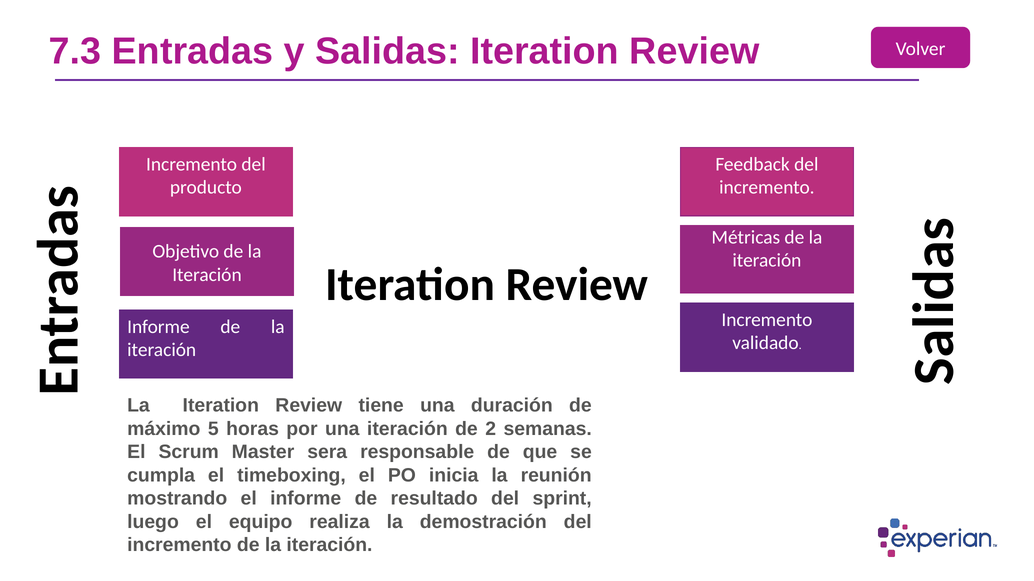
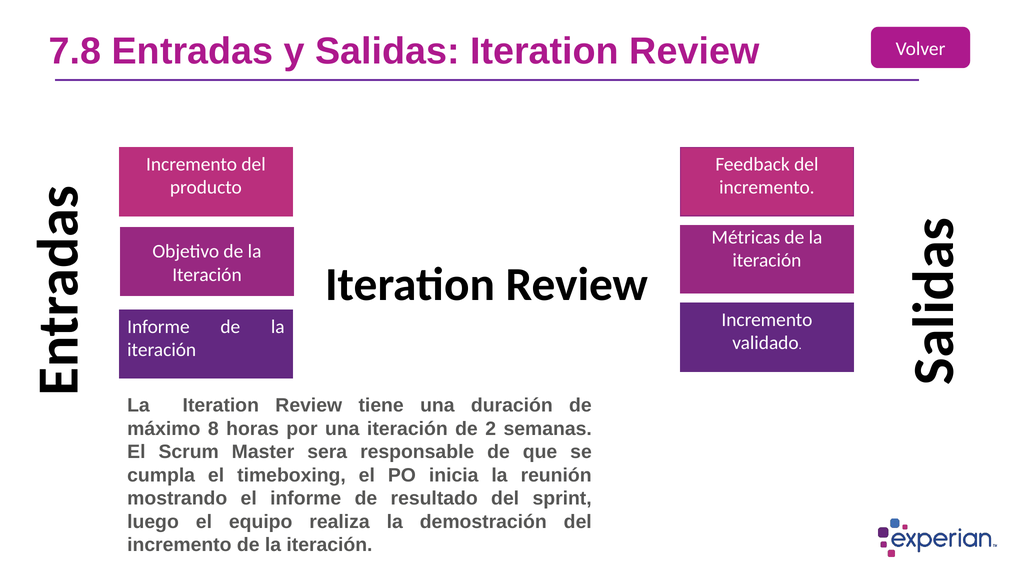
7.3: 7.3 -> 7.8 (75, 51)
5: 5 -> 8 (213, 429)
